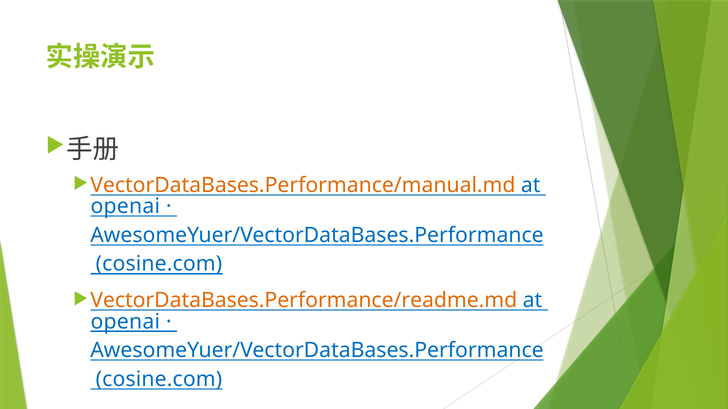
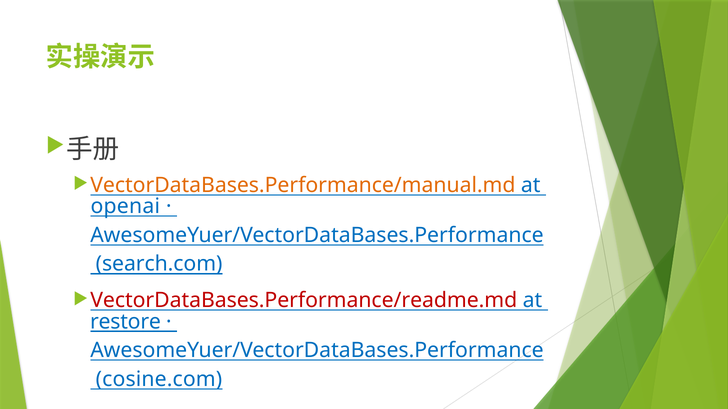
cosine.com: cosine.com -> search.com (159, 264)
VectorDataBases.Performance/readme.md colour: orange -> red (304, 301)
openai: openai -> restore (125, 322)
